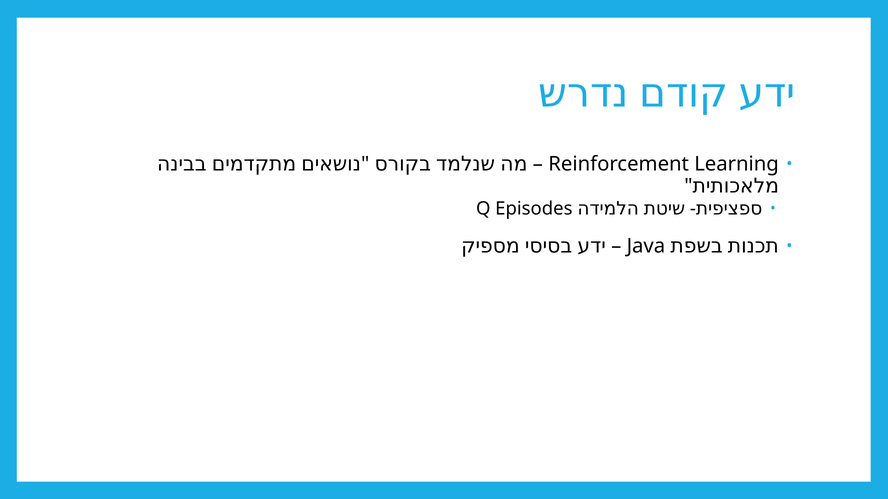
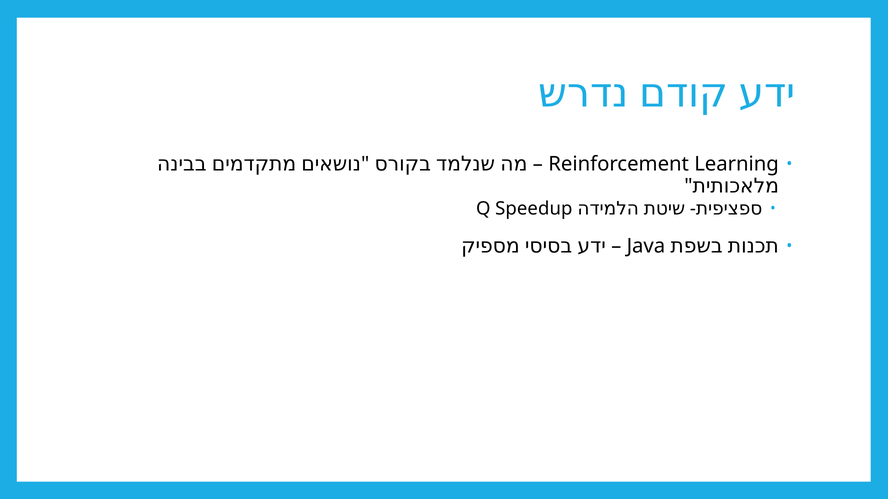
Episodes: Episodes -> Speedup (534, 209)
